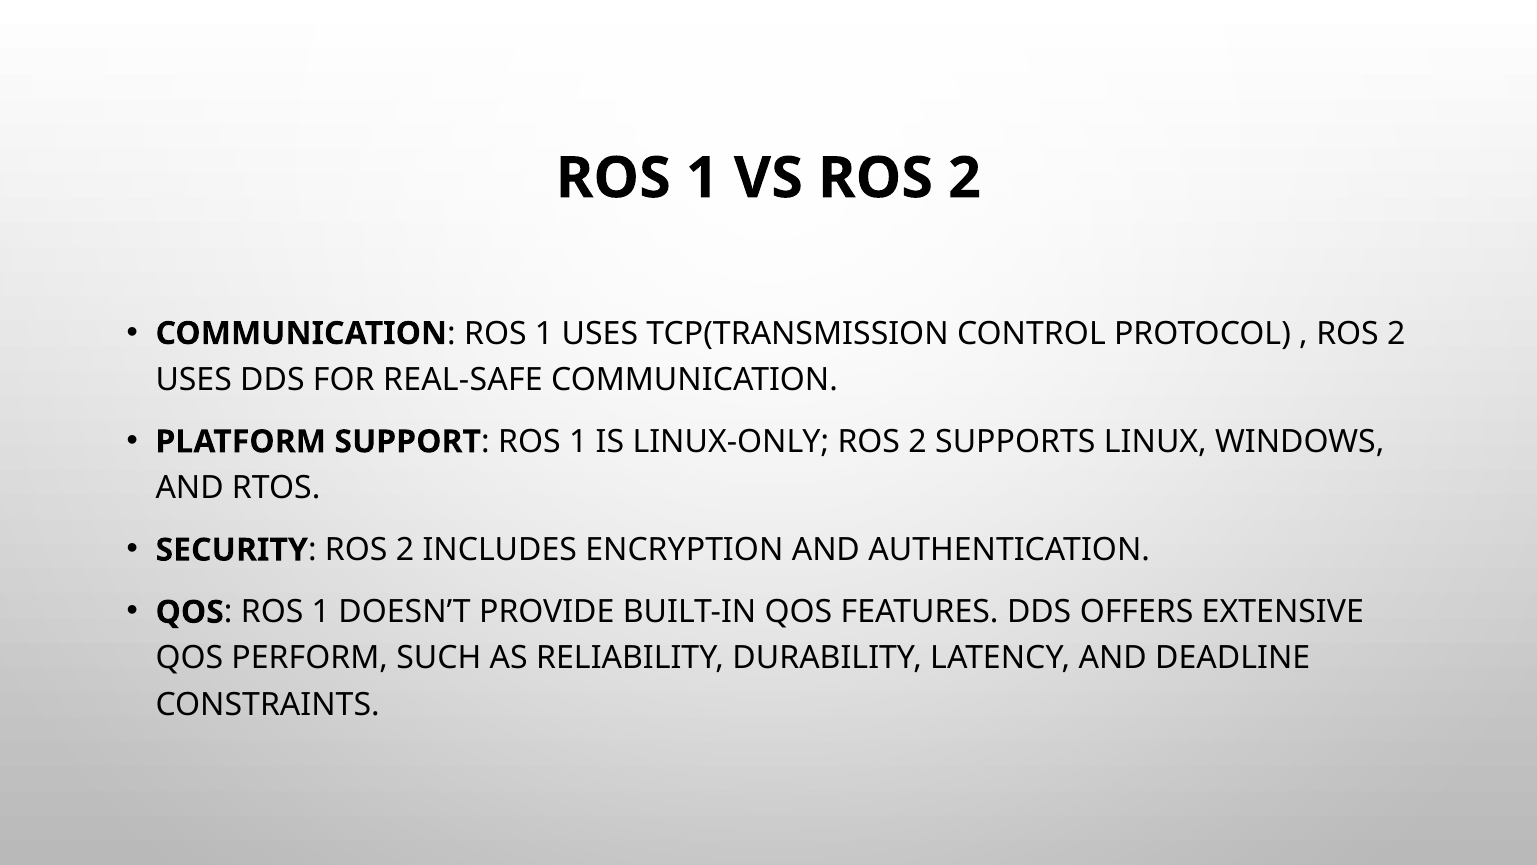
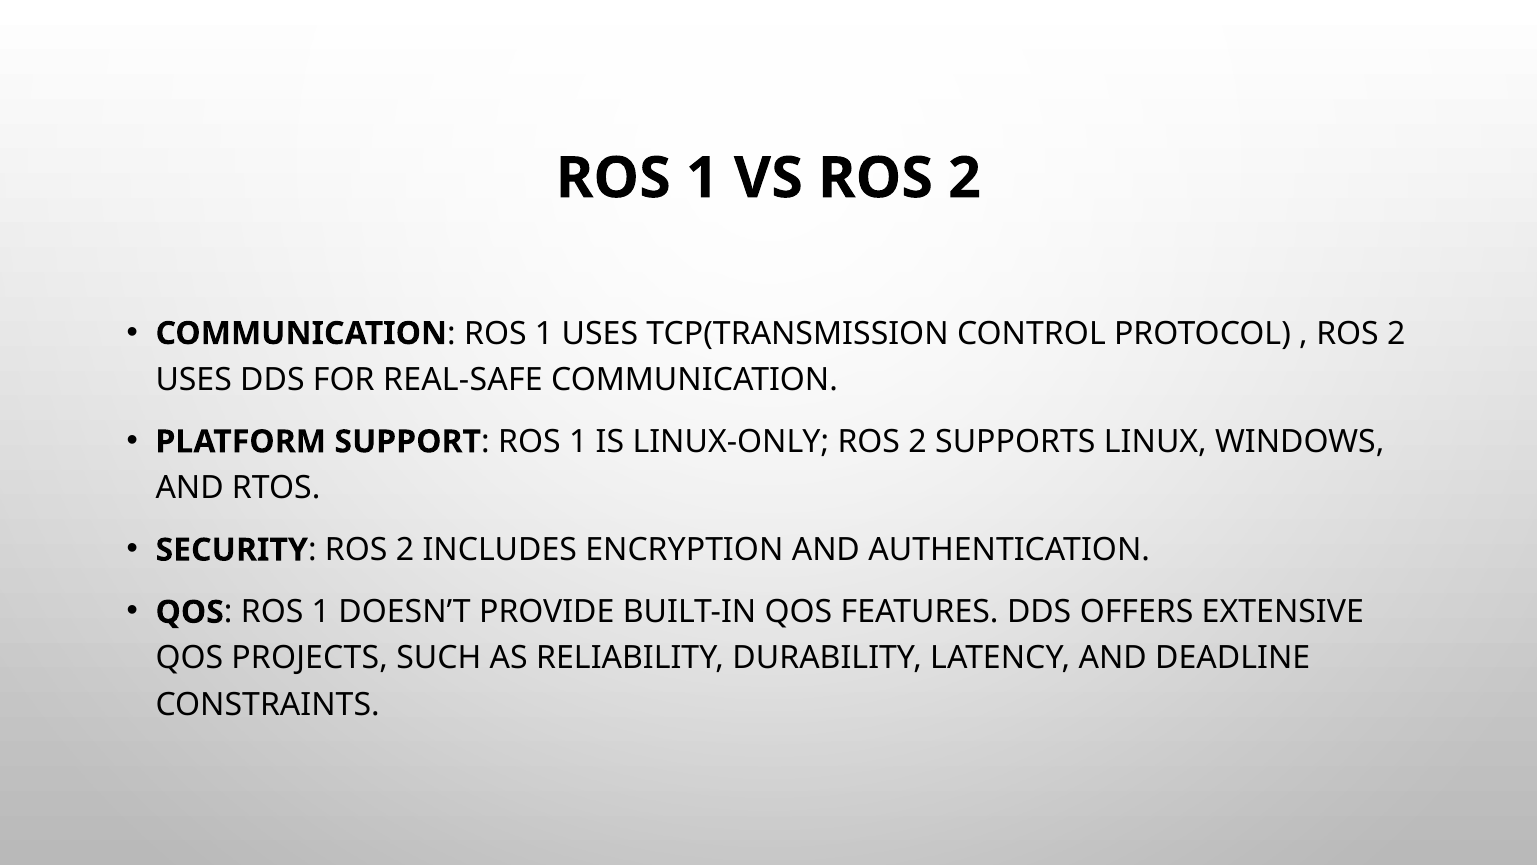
PERFORM: PERFORM -> PROJECTS (310, 658)
